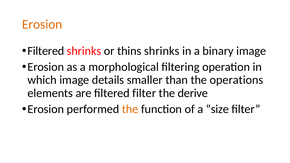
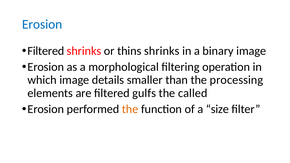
Erosion colour: orange -> blue (42, 24)
operations: operations -> processing (236, 80)
filtered filter: filter -> gulfs (144, 93)
derive: derive -> called (193, 93)
